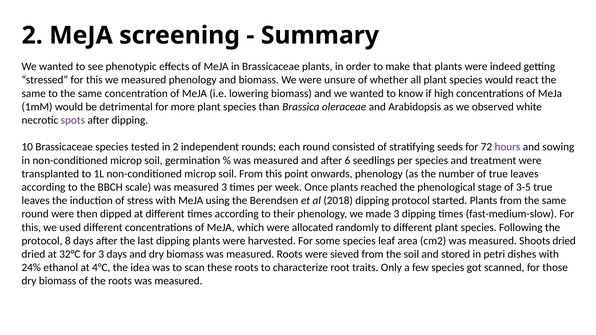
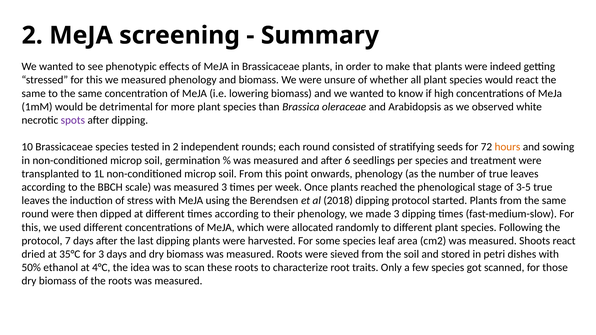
hours colour: purple -> orange (508, 147)
8: 8 -> 7 (68, 241)
Shoots dried: dried -> react (564, 241)
32°C: 32°C -> 35°C (70, 254)
24%: 24% -> 50% (31, 268)
